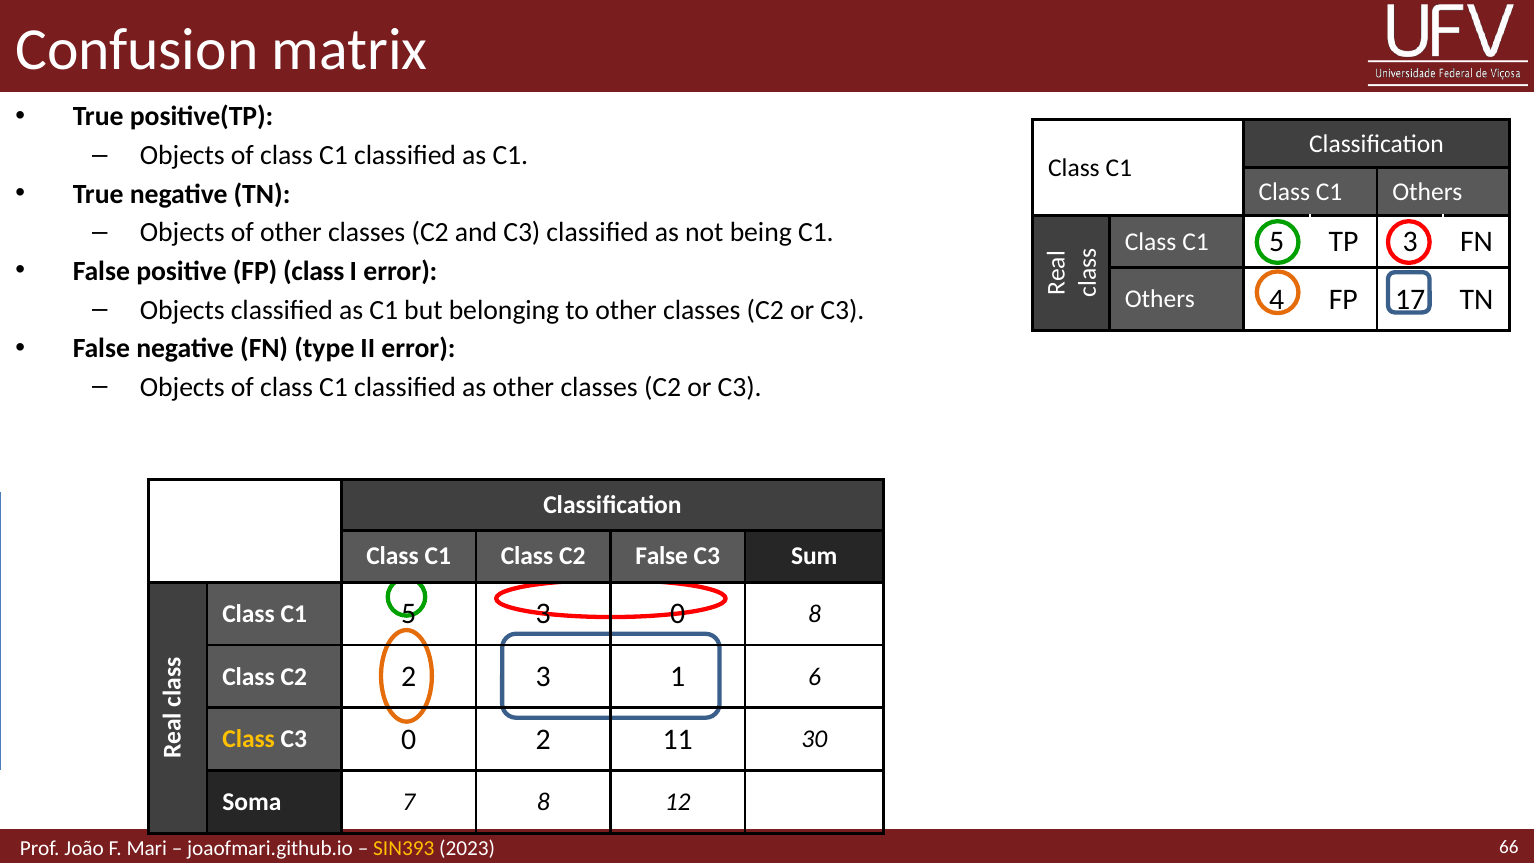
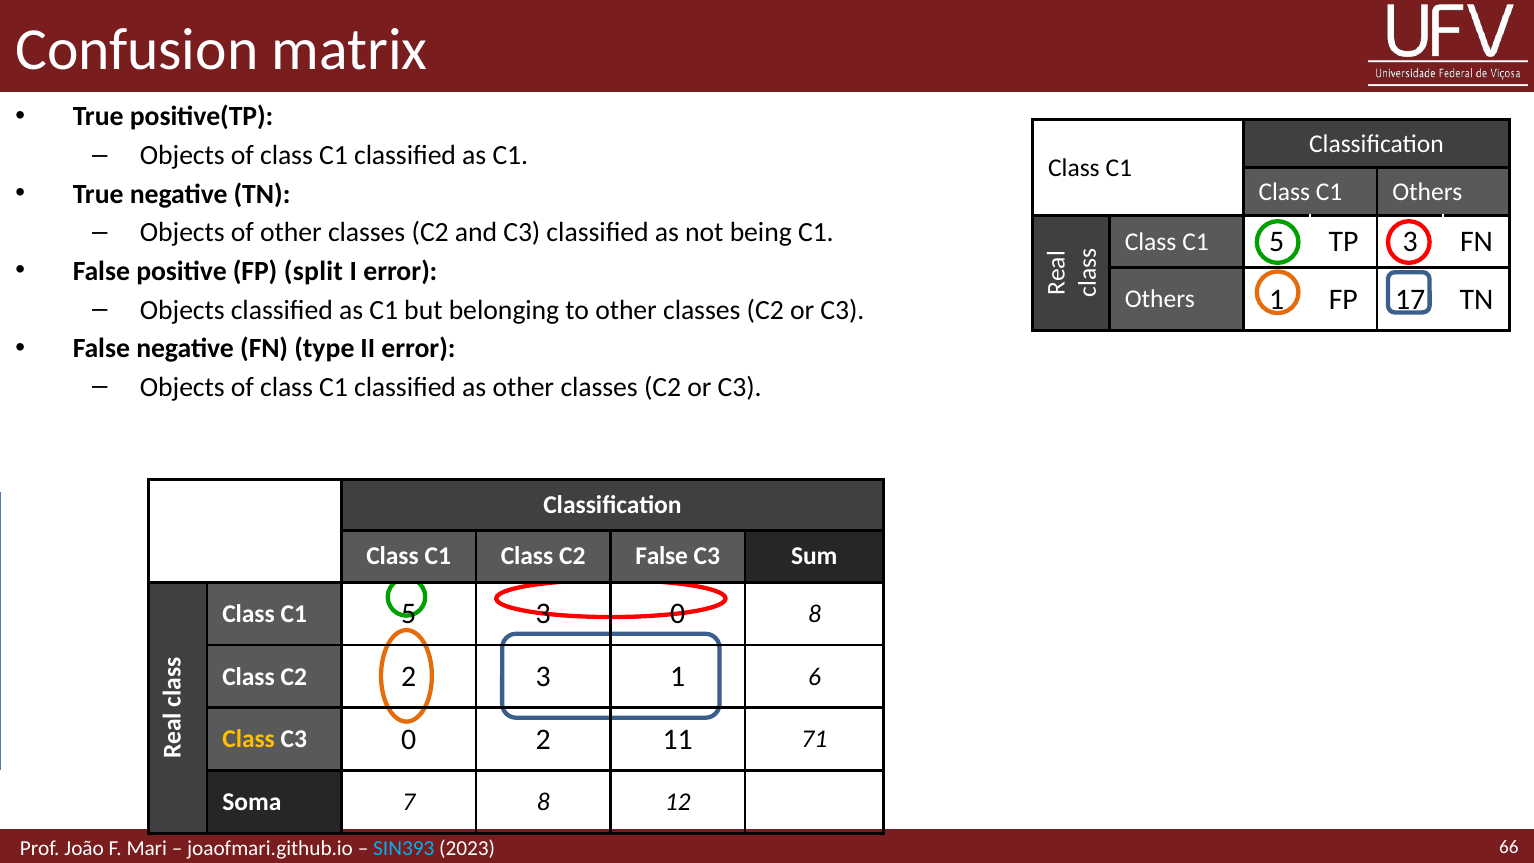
FP class: class -> split (313, 271)
Others 4: 4 -> 1 (1277, 299)
30: 30 -> 71 (814, 739)
SIN393 colour: yellow -> light blue (404, 848)
